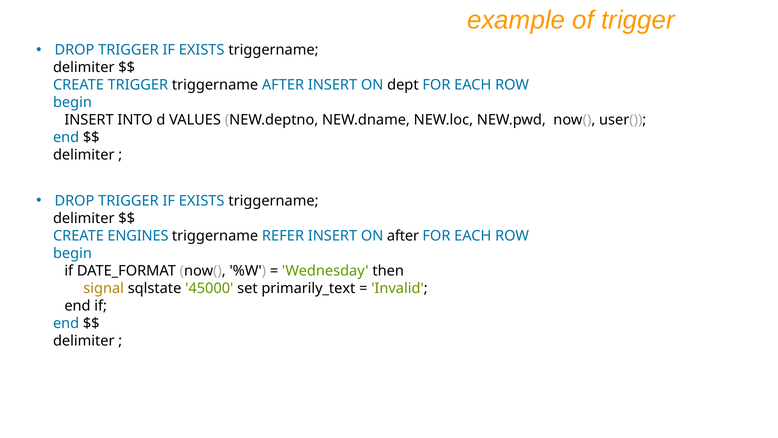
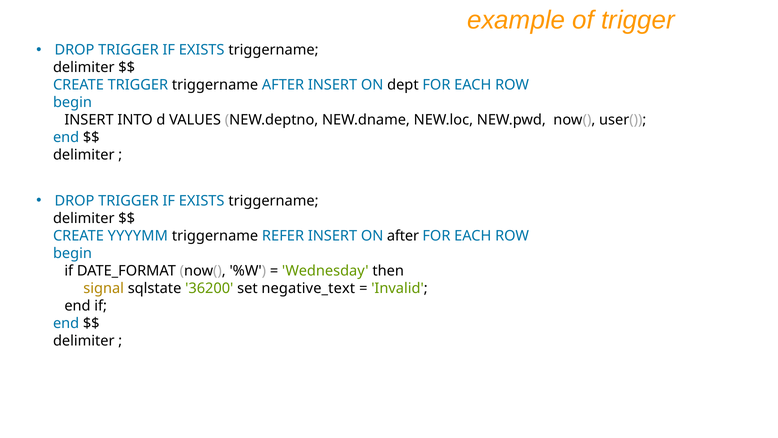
ENGINES: ENGINES -> YYYYMM (138, 236)
45000: 45000 -> 36200 (209, 288)
primarily_text: primarily_text -> negative_text (308, 288)
